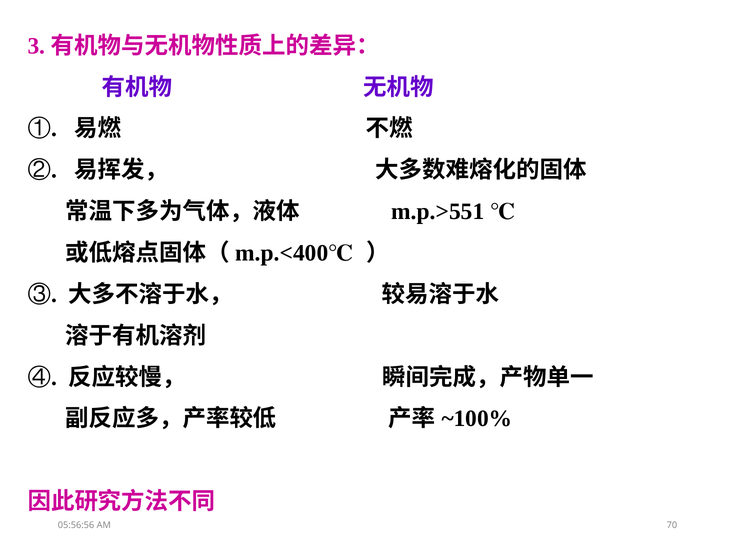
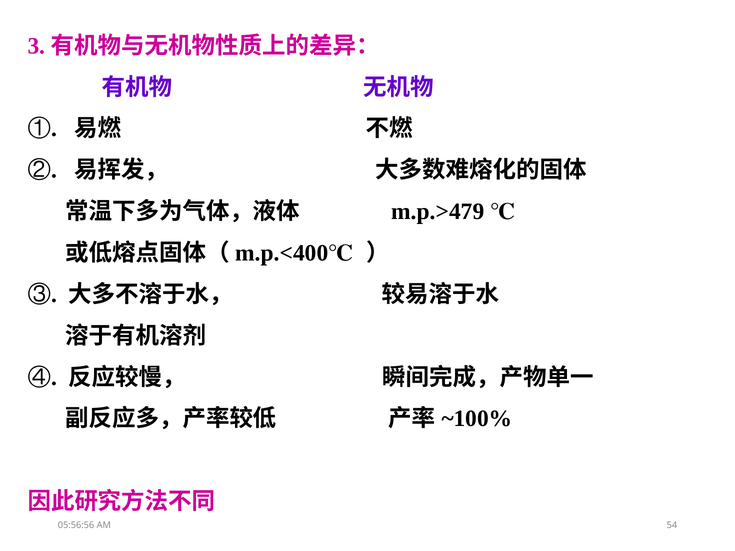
m.p.>551: m.p.>551 -> m.p.>479 (438, 212)
70: 70 -> 54 (672, 525)
